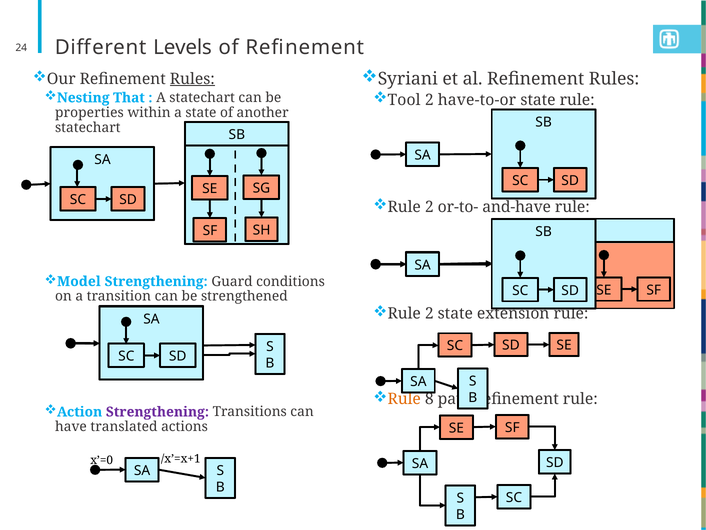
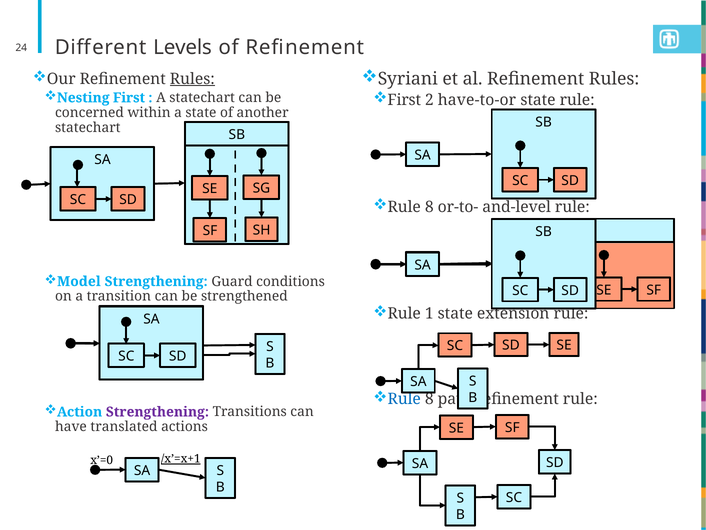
Nesting That: That -> First (129, 98)
Tool: Tool -> First (404, 100)
properties: properties -> concerned (89, 113)
2: 2 -> 8 (429, 207)
and-have: and-have -> and-level (517, 207)
2: 2 -> 1 (429, 313)
Rule colour: orange -> blue (404, 399)
/x’=x+1 underline: none -> present (181, 458)
